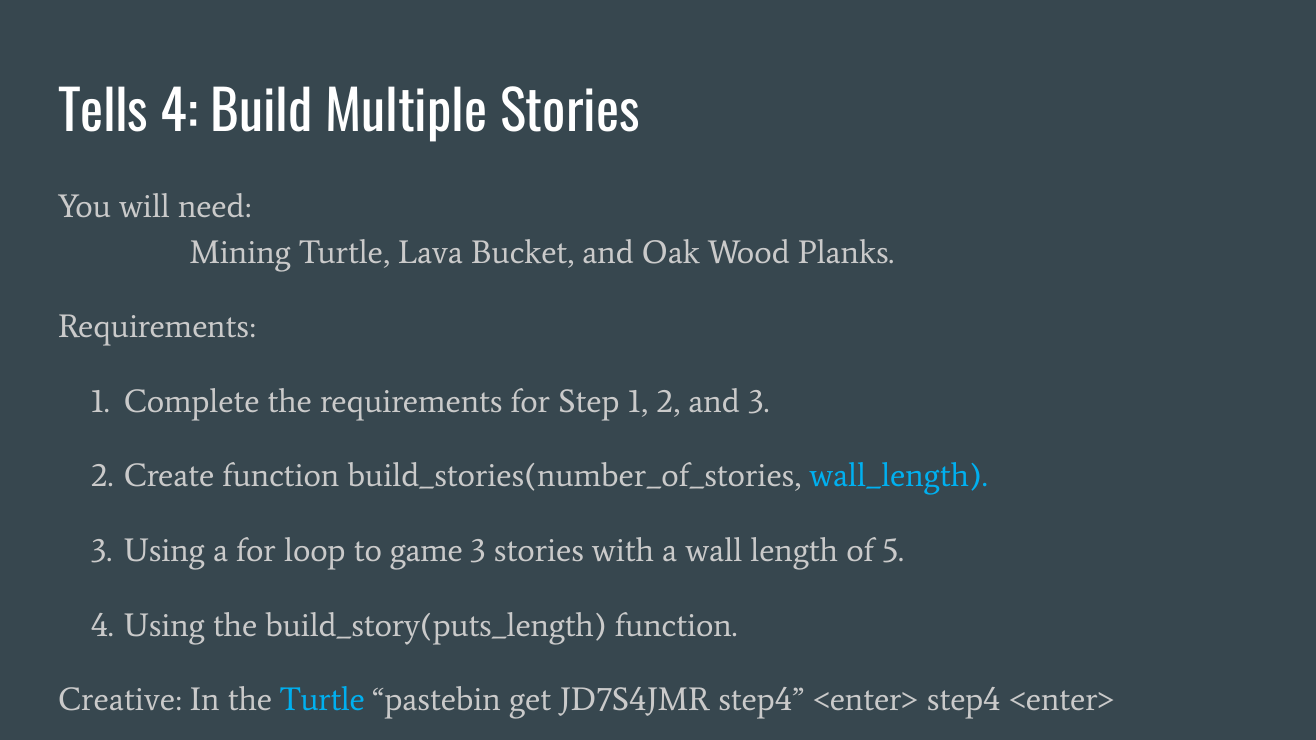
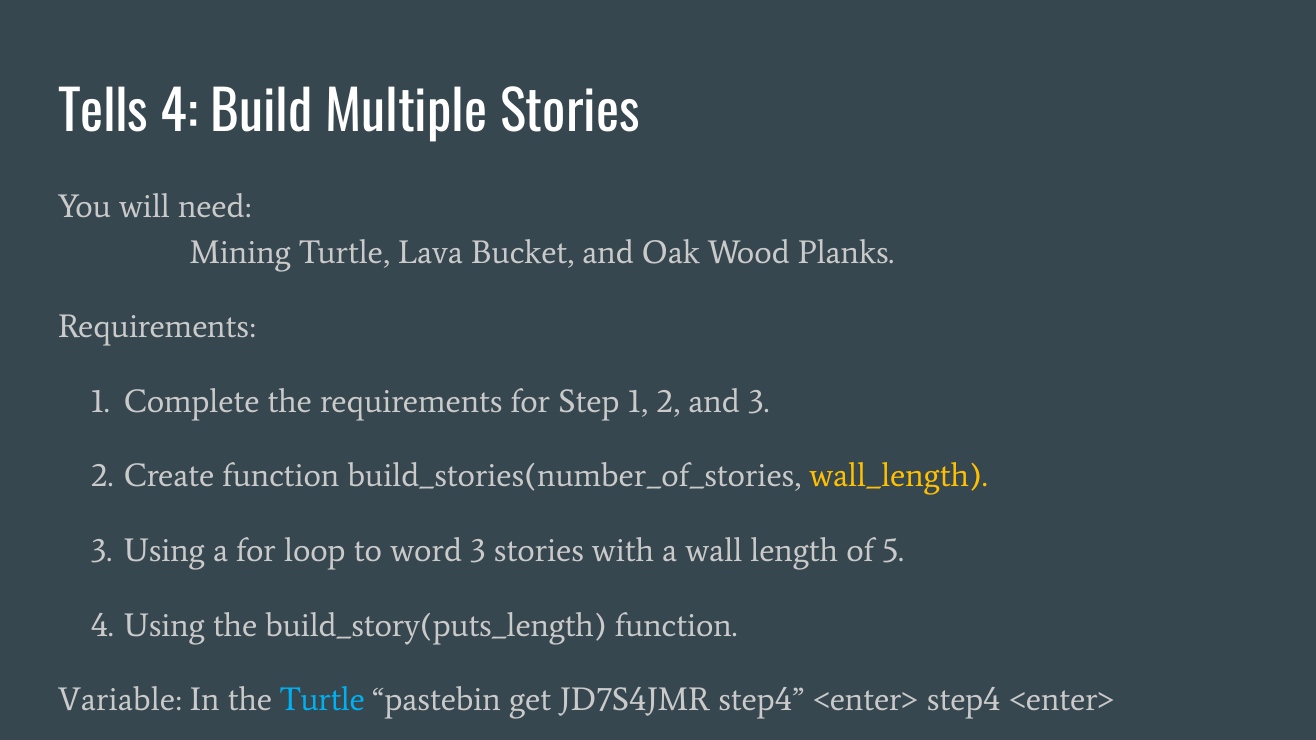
wall_length colour: light blue -> yellow (898, 476)
game: game -> word (426, 551)
Creative: Creative -> Variable (120, 700)
